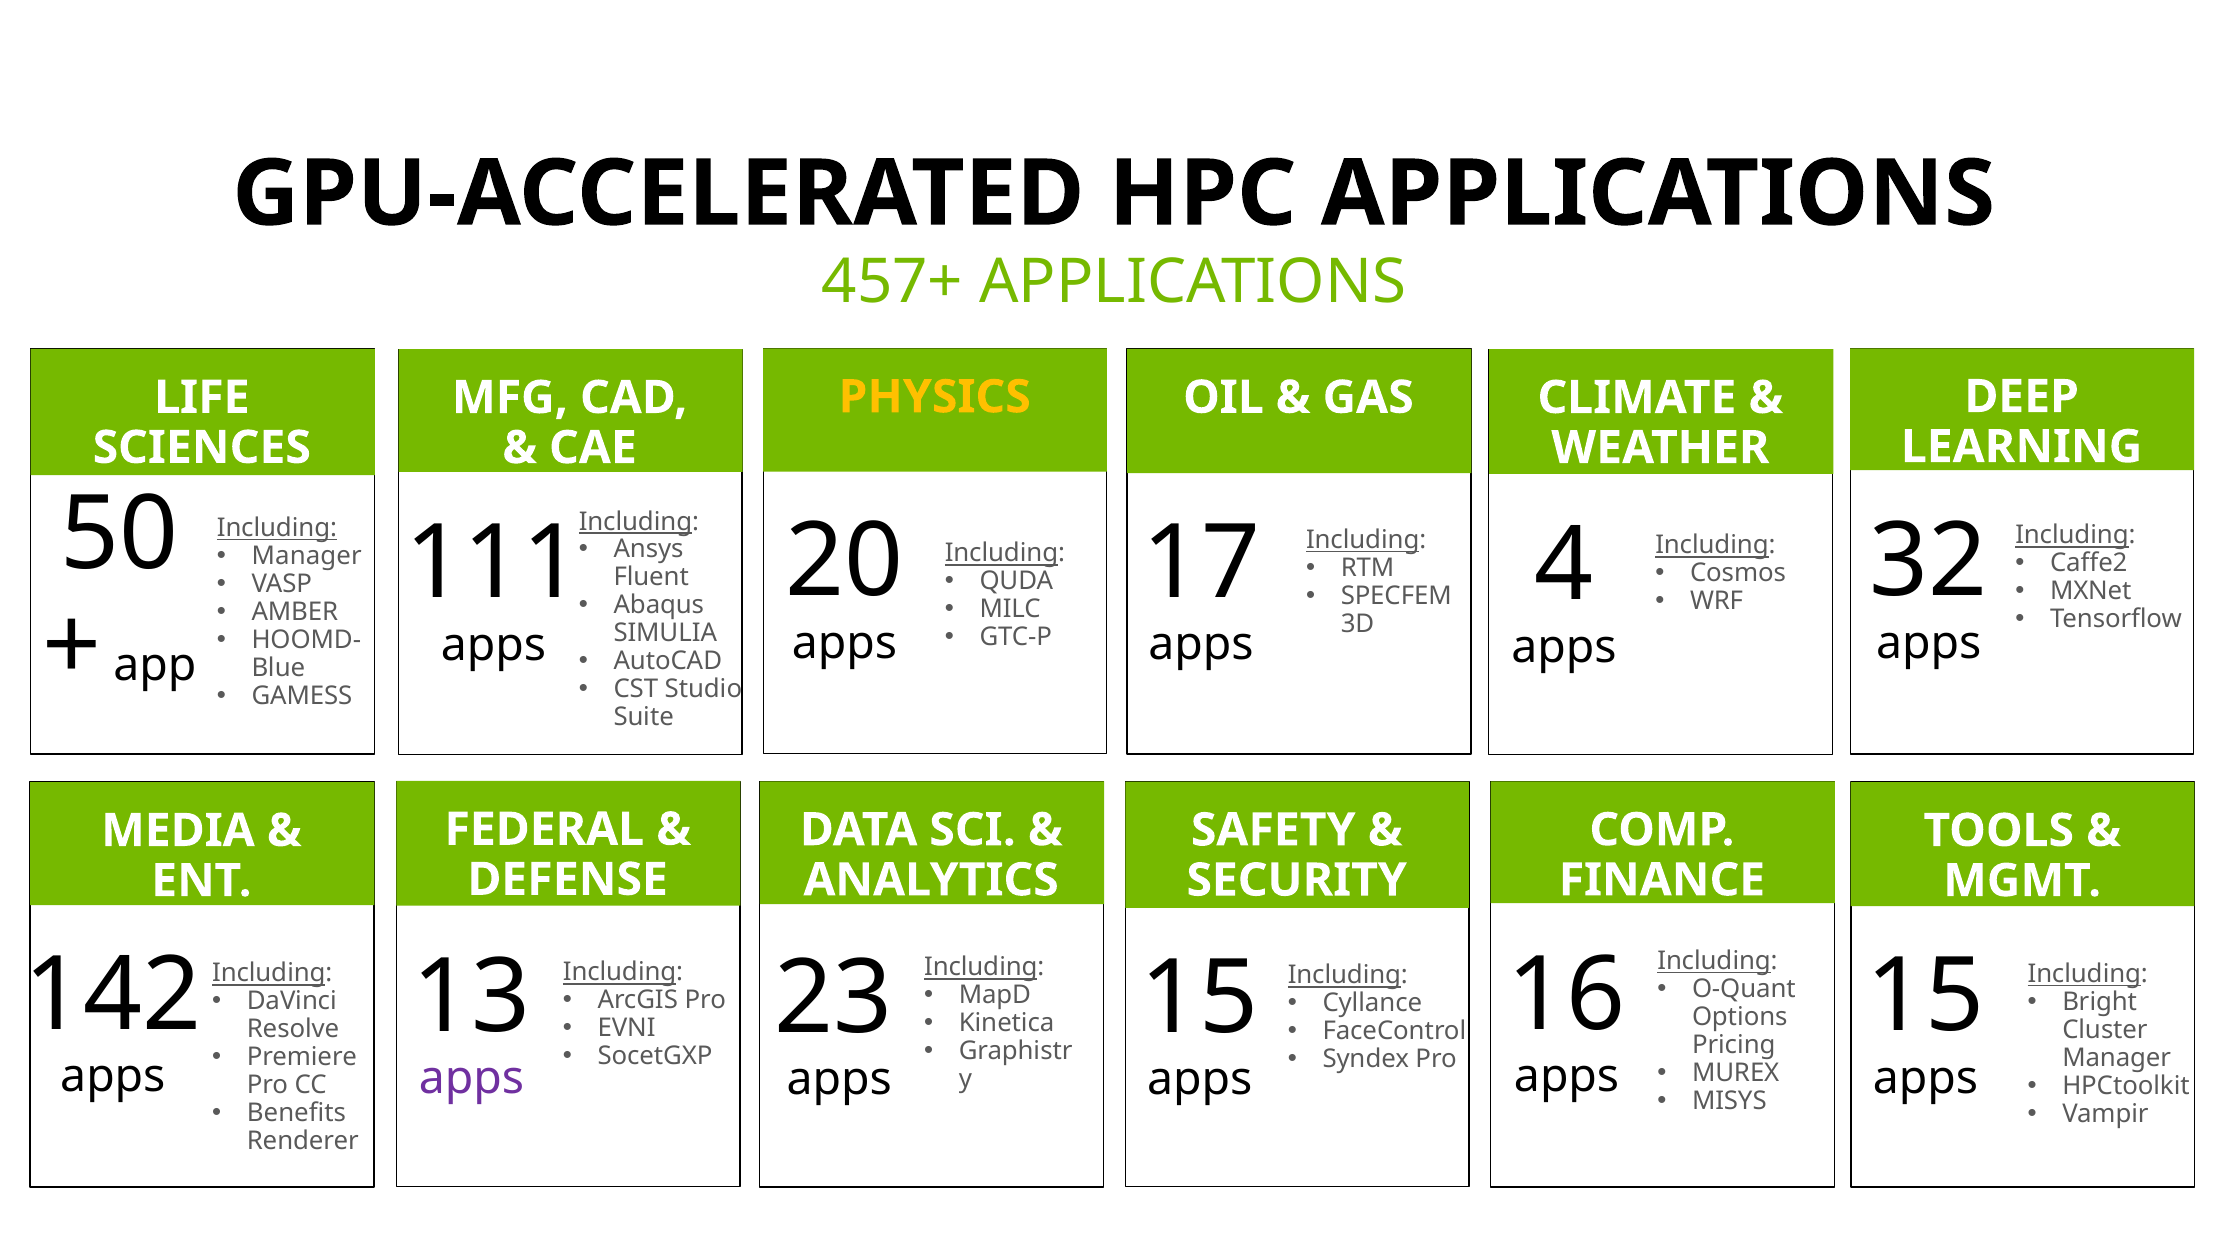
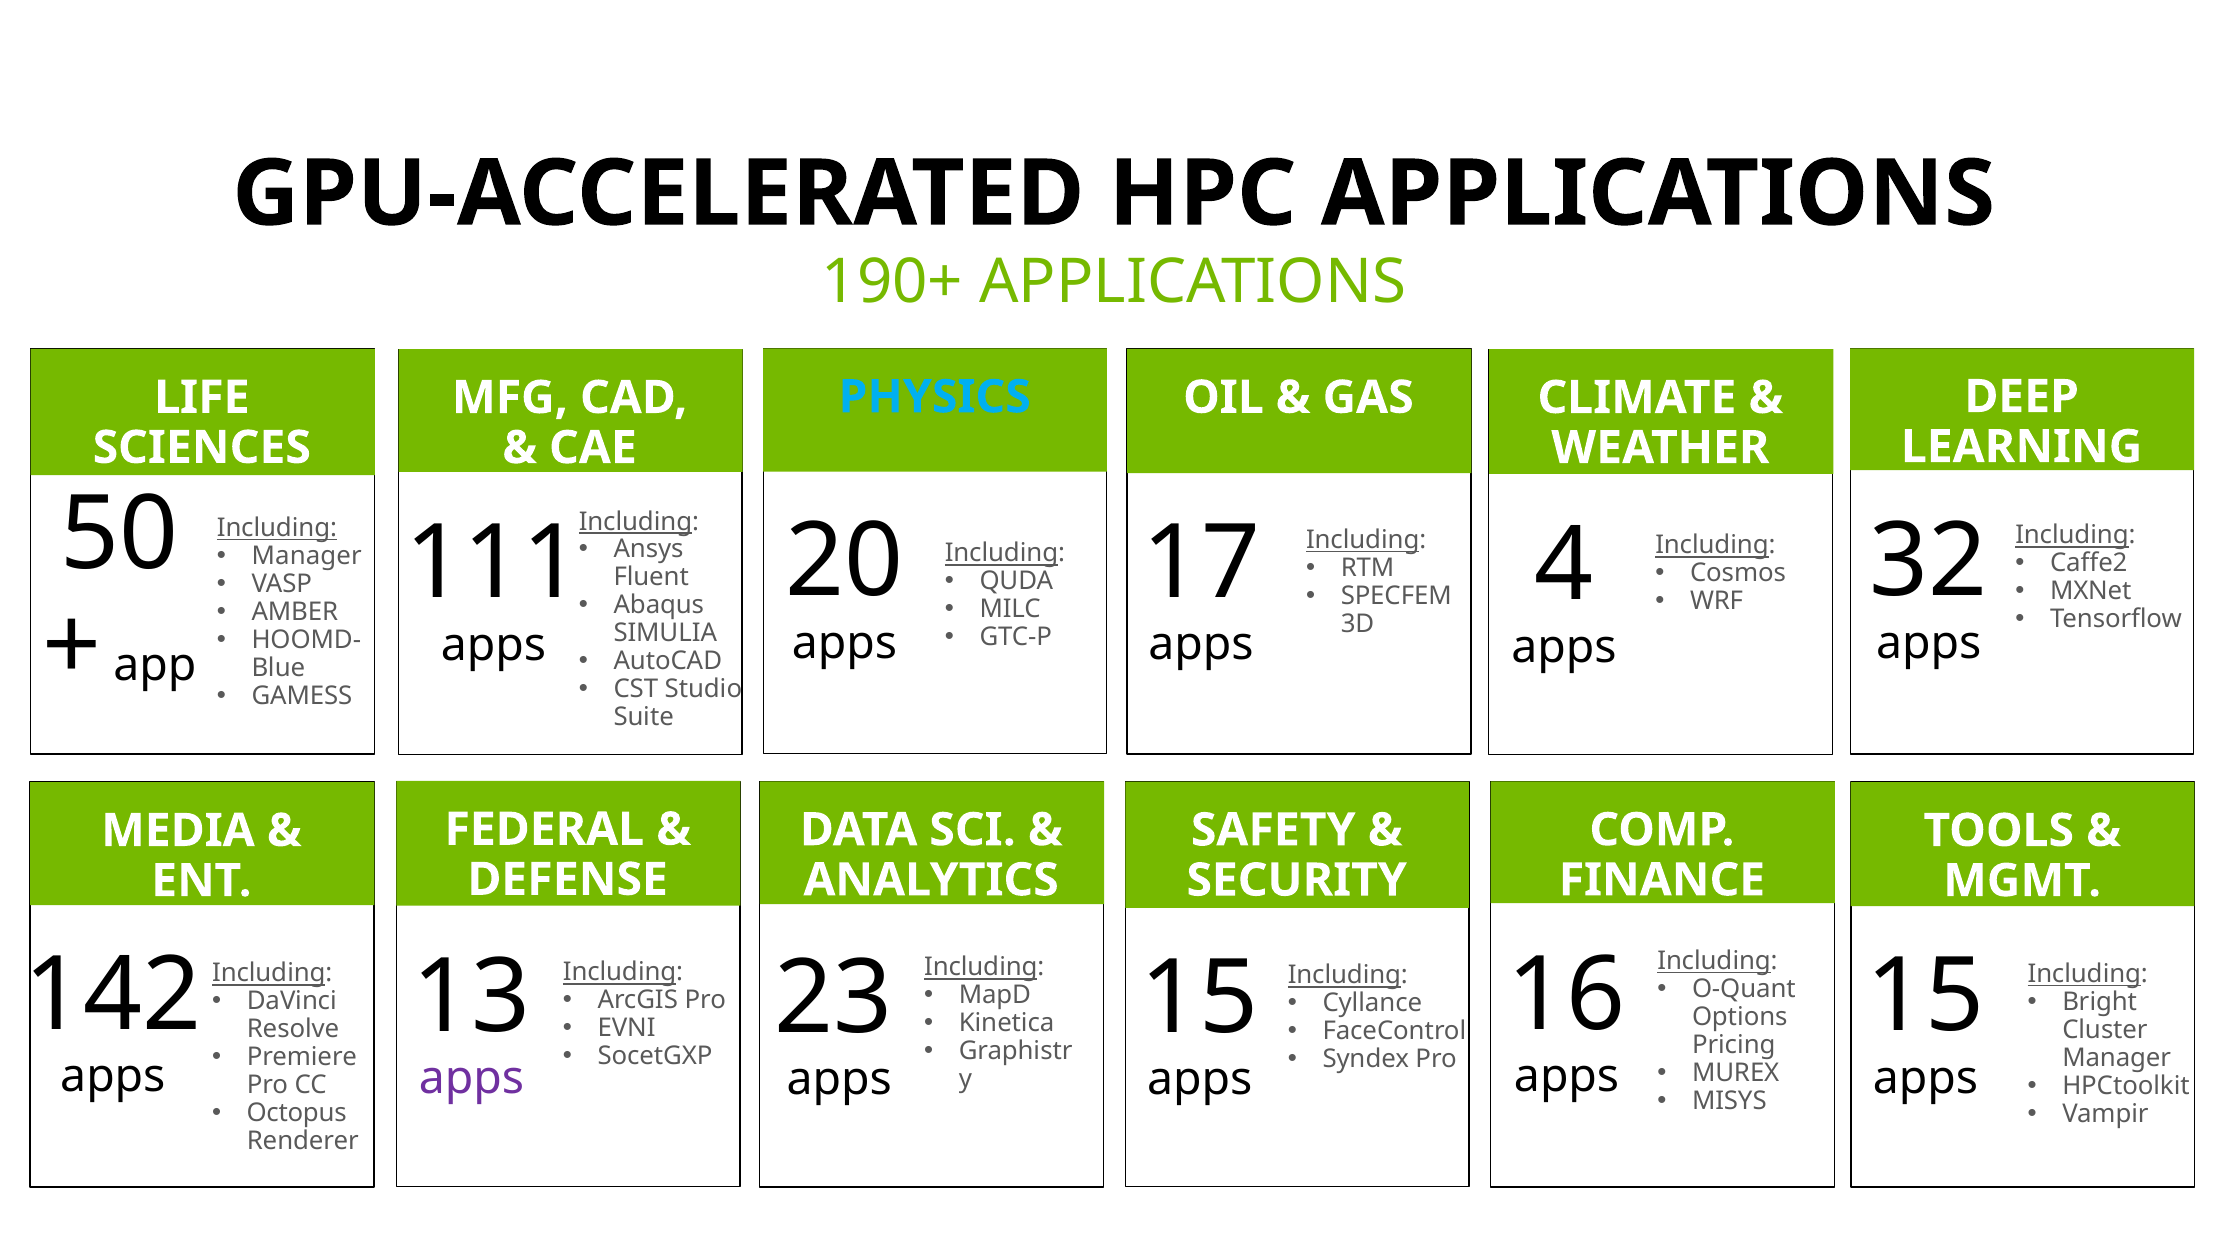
457+: 457+ -> 190+ (892, 283)
PHYSICS colour: yellow -> light blue (935, 397)
Benefits: Benefits -> Octopus (297, 1113)
